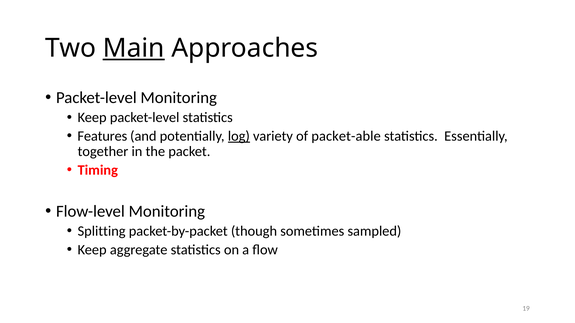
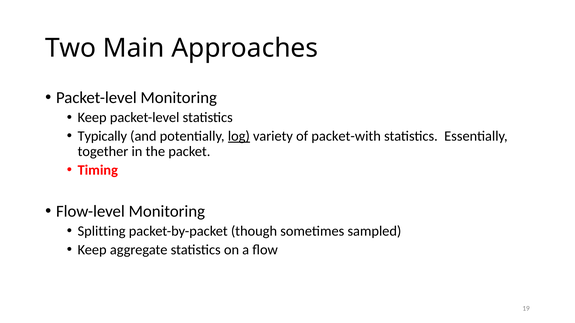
Main underline: present -> none (134, 48)
Features: Features -> Typically (102, 136)
packet-able: packet-able -> packet-with (346, 136)
